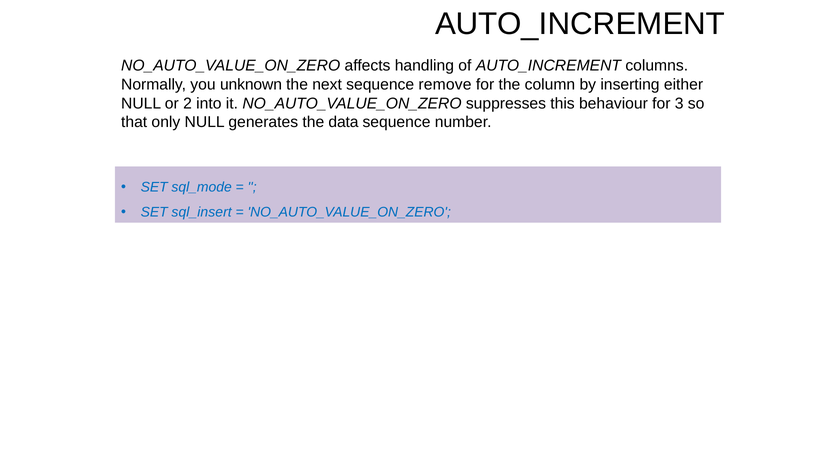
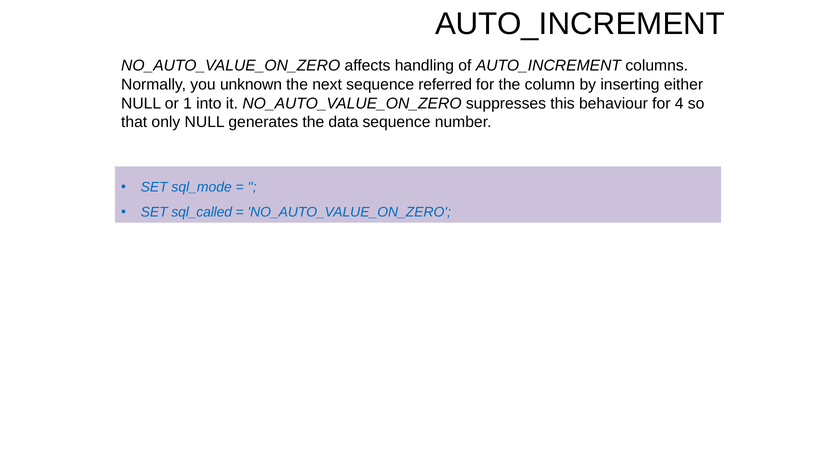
remove: remove -> referred (445, 85)
2: 2 -> 1 (187, 103)
3: 3 -> 4 (679, 103)
sql_insert: sql_insert -> sql_called (202, 212)
